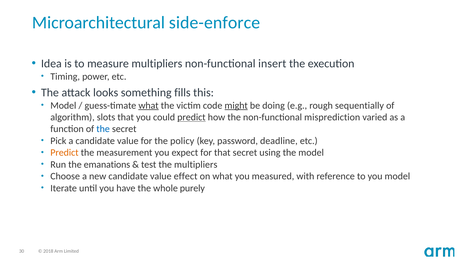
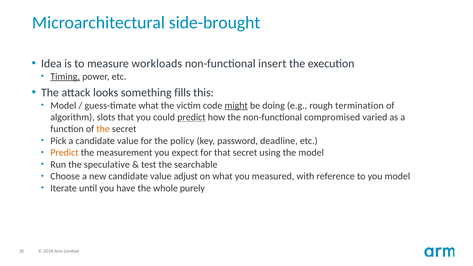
side-enforce: side-enforce -> side-brought (215, 23)
measure multipliers: multipliers -> workloads (157, 64)
Timing underline: none -> present (65, 76)
what underline: present -> none (149, 105)
sequentially: sequentially -> termination (359, 105)
misprediction: misprediction -> compromised (332, 117)
the colour: blue -> orange (103, 129)
emanations: emanations -> speculative (107, 165)
the multipliers: multipliers -> searchable (196, 165)
effect: effect -> adjust (186, 176)
